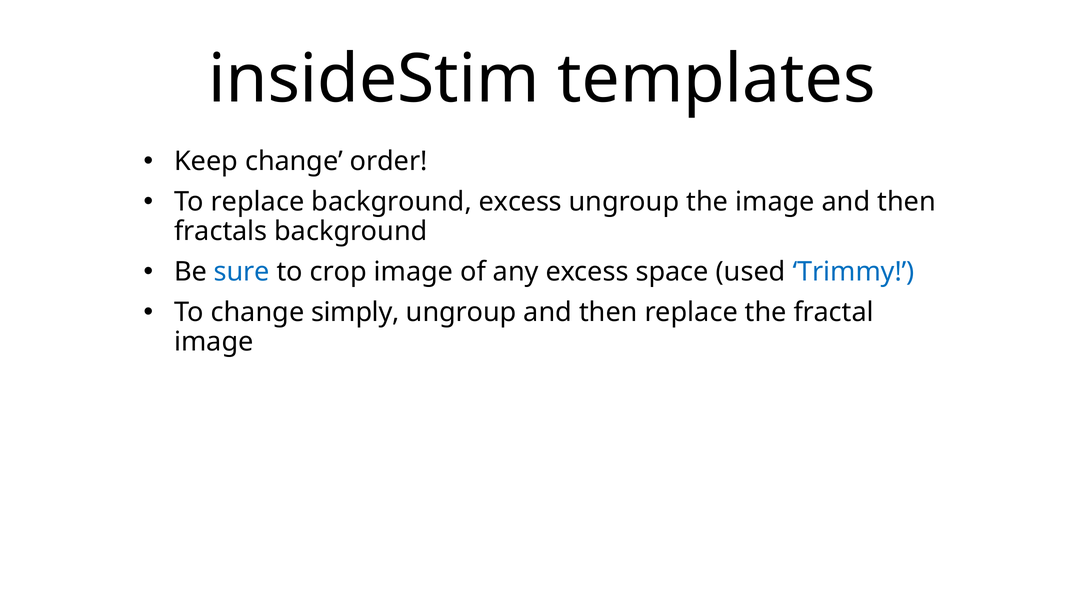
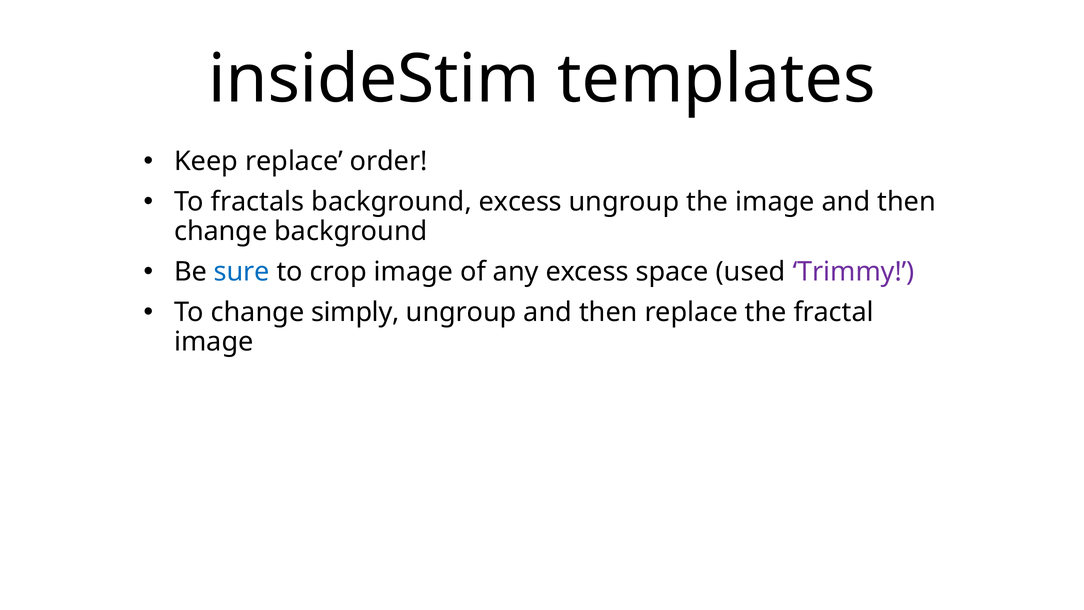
Keep change: change -> replace (294, 161)
To replace: replace -> fractals (258, 202)
fractals: fractals -> change (221, 231)
Trimmy colour: blue -> purple (854, 272)
